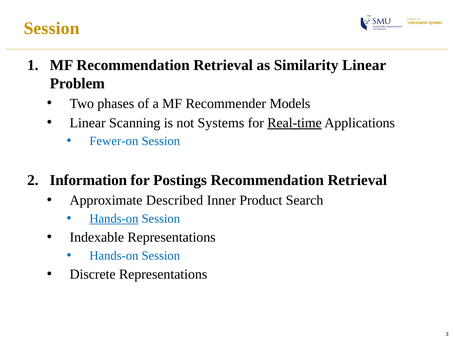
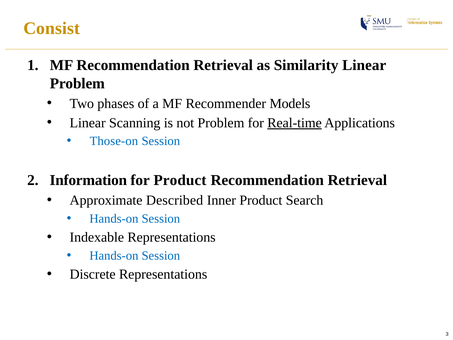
Session: Session -> Consist (52, 28)
not Systems: Systems -> Problem (221, 123)
Fewer-on: Fewer-on -> Those-on (114, 141)
for Postings: Postings -> Product (180, 180)
Hands-on underline: present -> none (114, 219)
